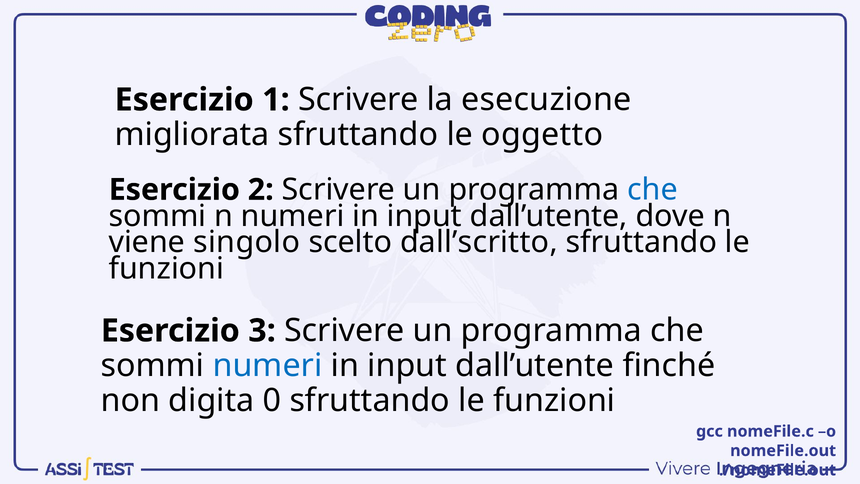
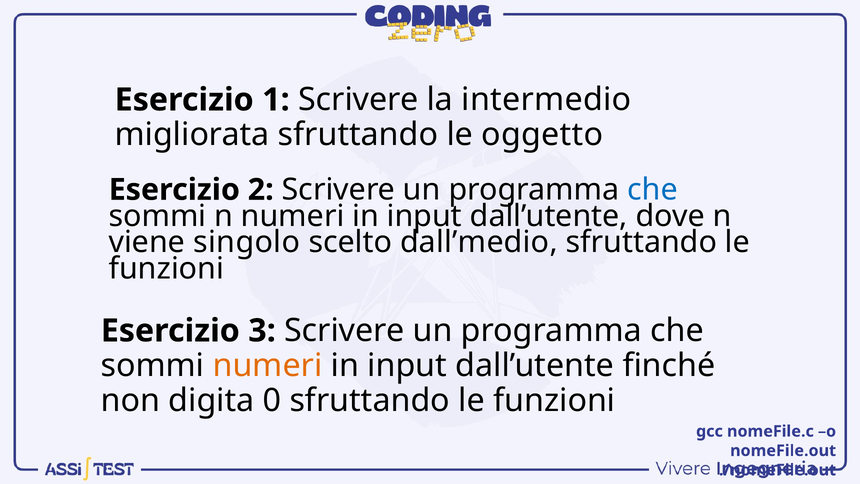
esecuzione: esecuzione -> intermedio (546, 100)
dall’scritto: dall’scritto -> dall’medio (479, 242)
numeri colour: blue -> orange (267, 365)
